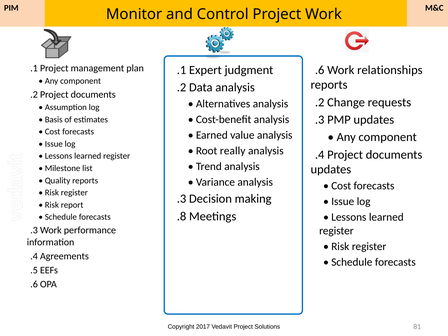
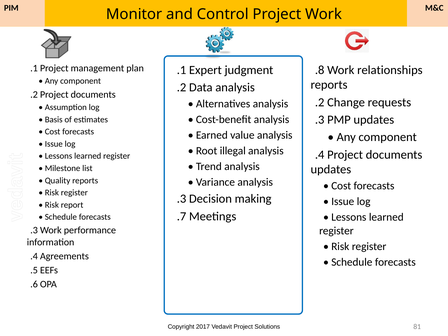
.6: .6 -> .8 (320, 70)
really: really -> illegal (233, 151)
.8: .8 -> .7 (182, 216)
